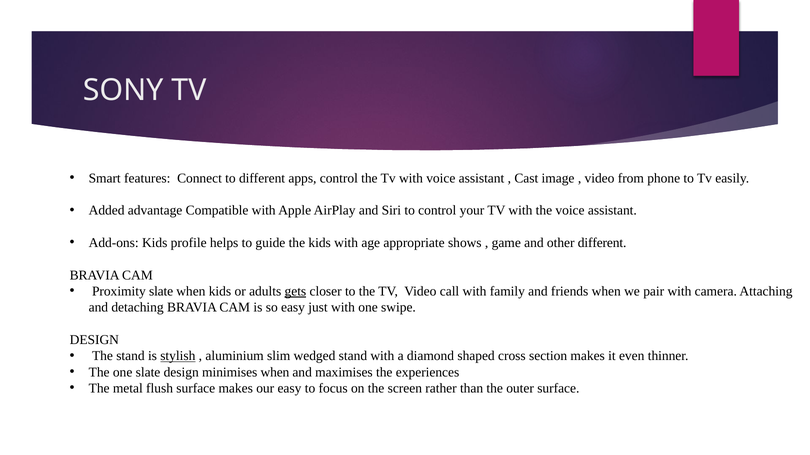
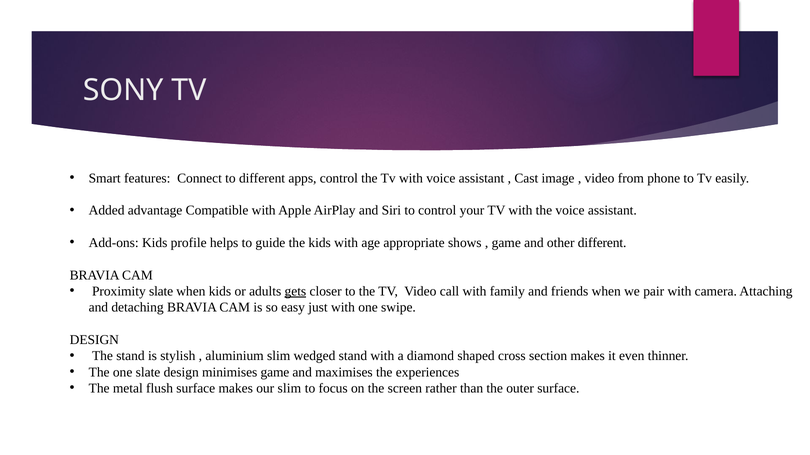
stylish underline: present -> none (178, 356)
minimises when: when -> game (275, 373)
our easy: easy -> slim (289, 389)
